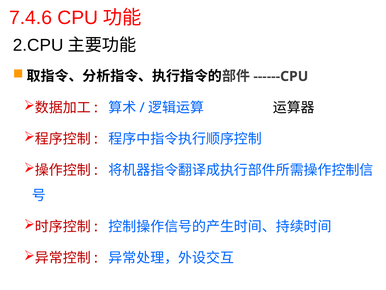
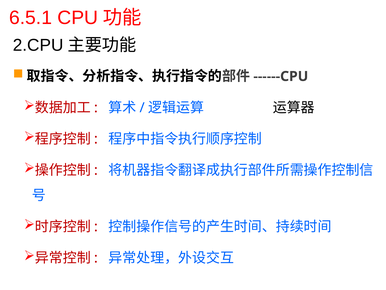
7.4.6: 7.4.6 -> 6.5.1 (31, 18)
